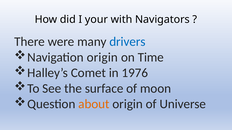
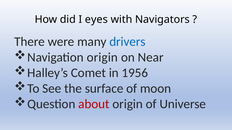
your: your -> eyes (96, 19)
Time: Time -> Near (151, 57)
1976: 1976 -> 1956 (135, 73)
about colour: orange -> red (94, 104)
